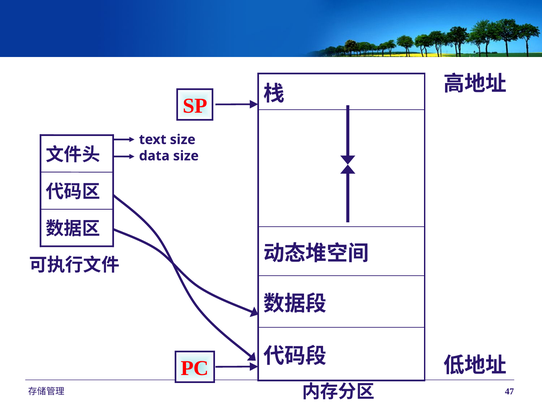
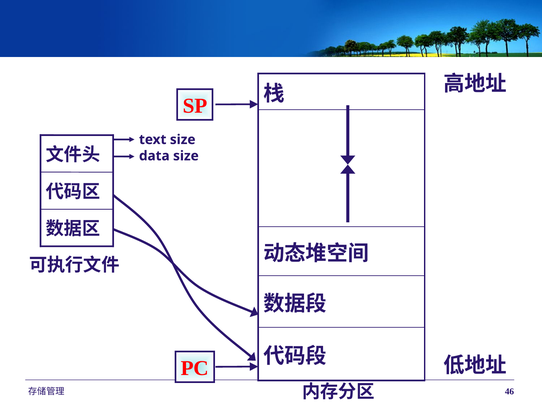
47: 47 -> 46 (509, 391)
